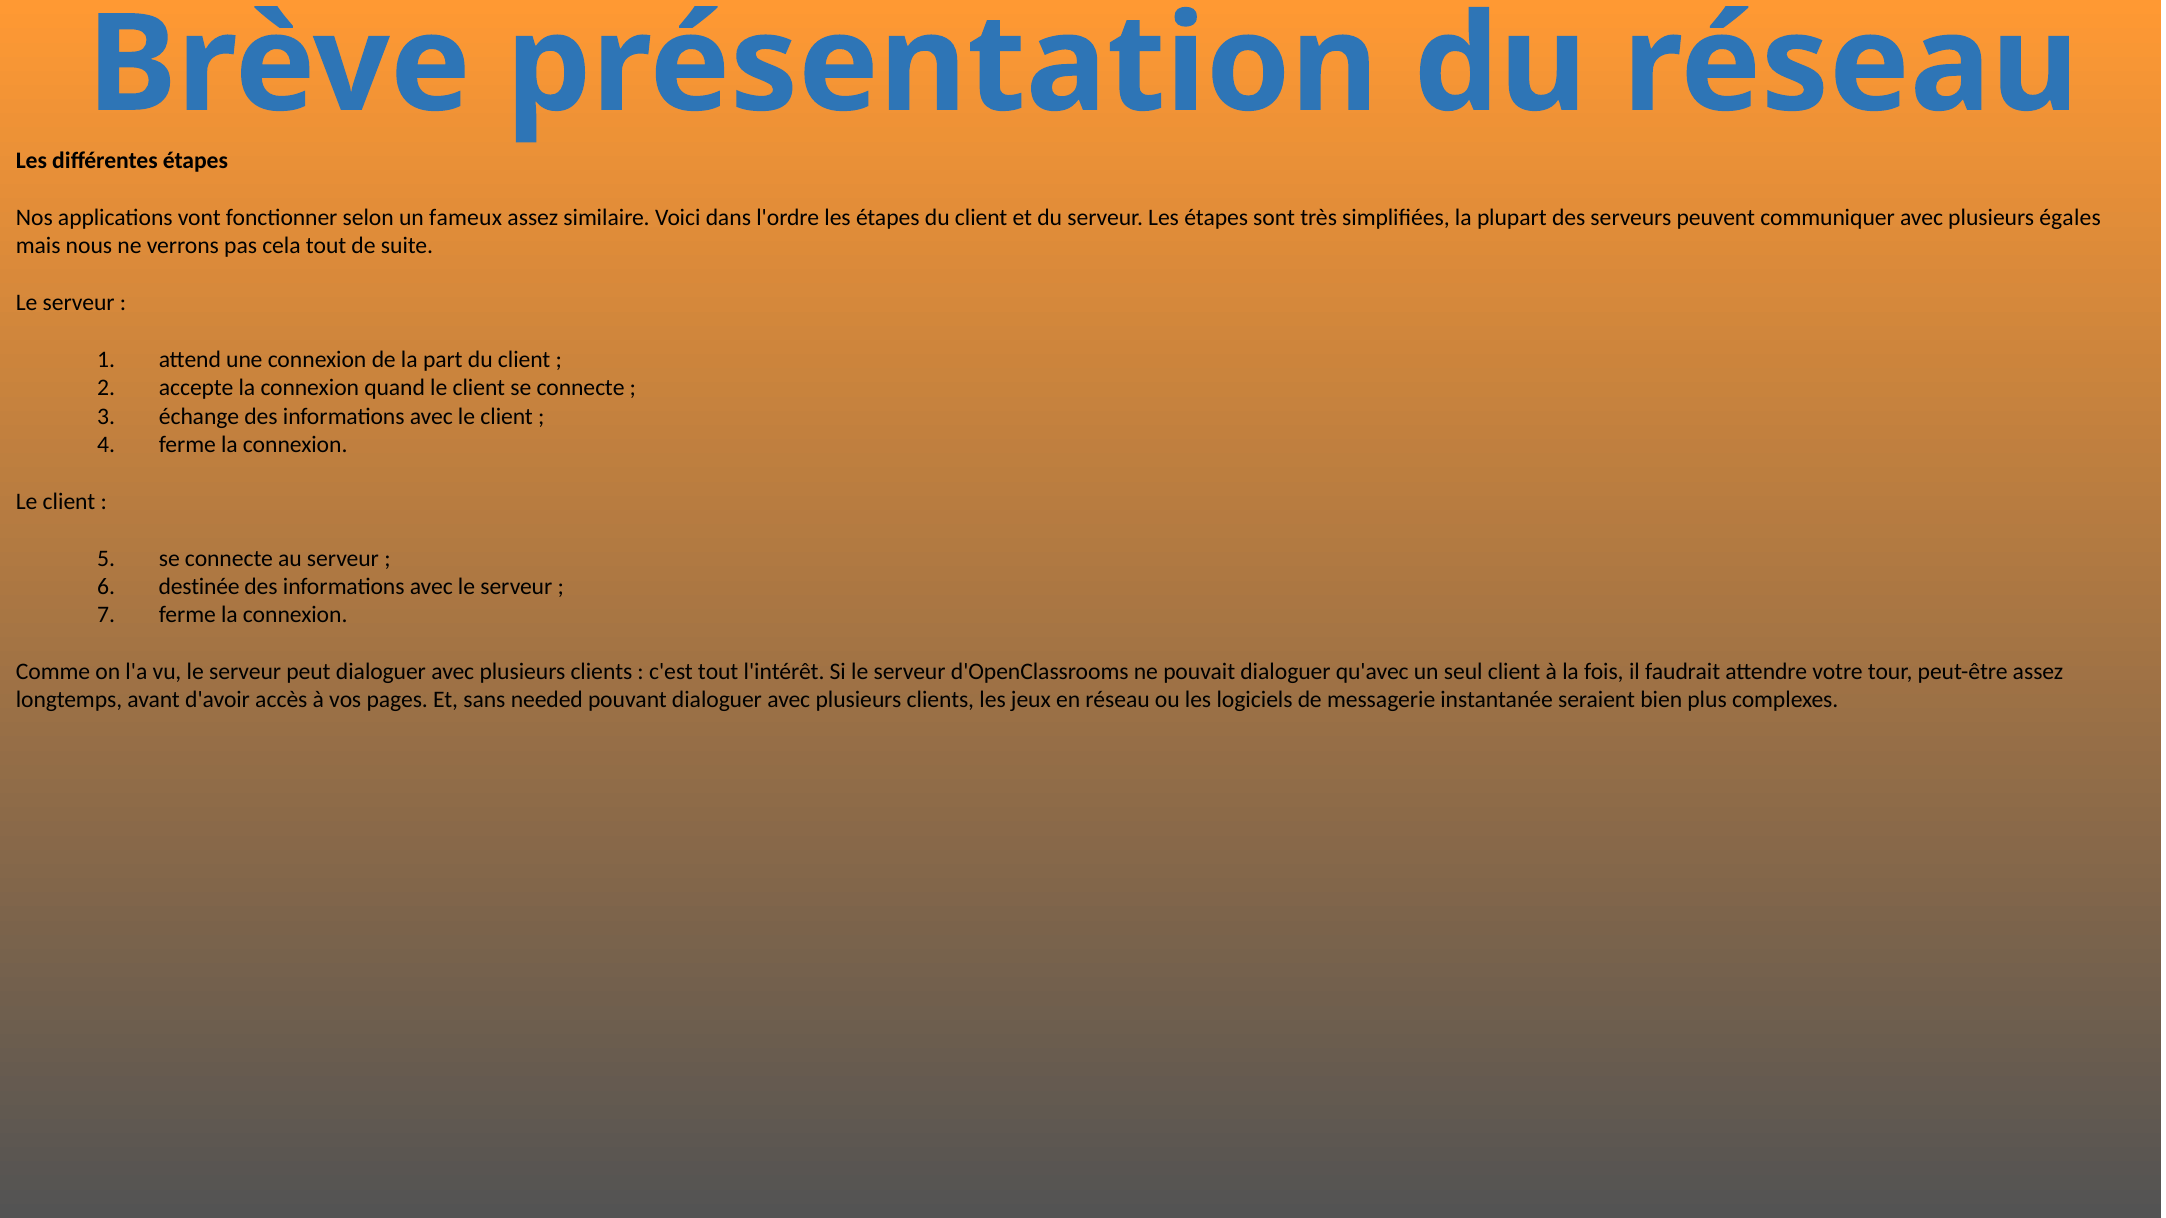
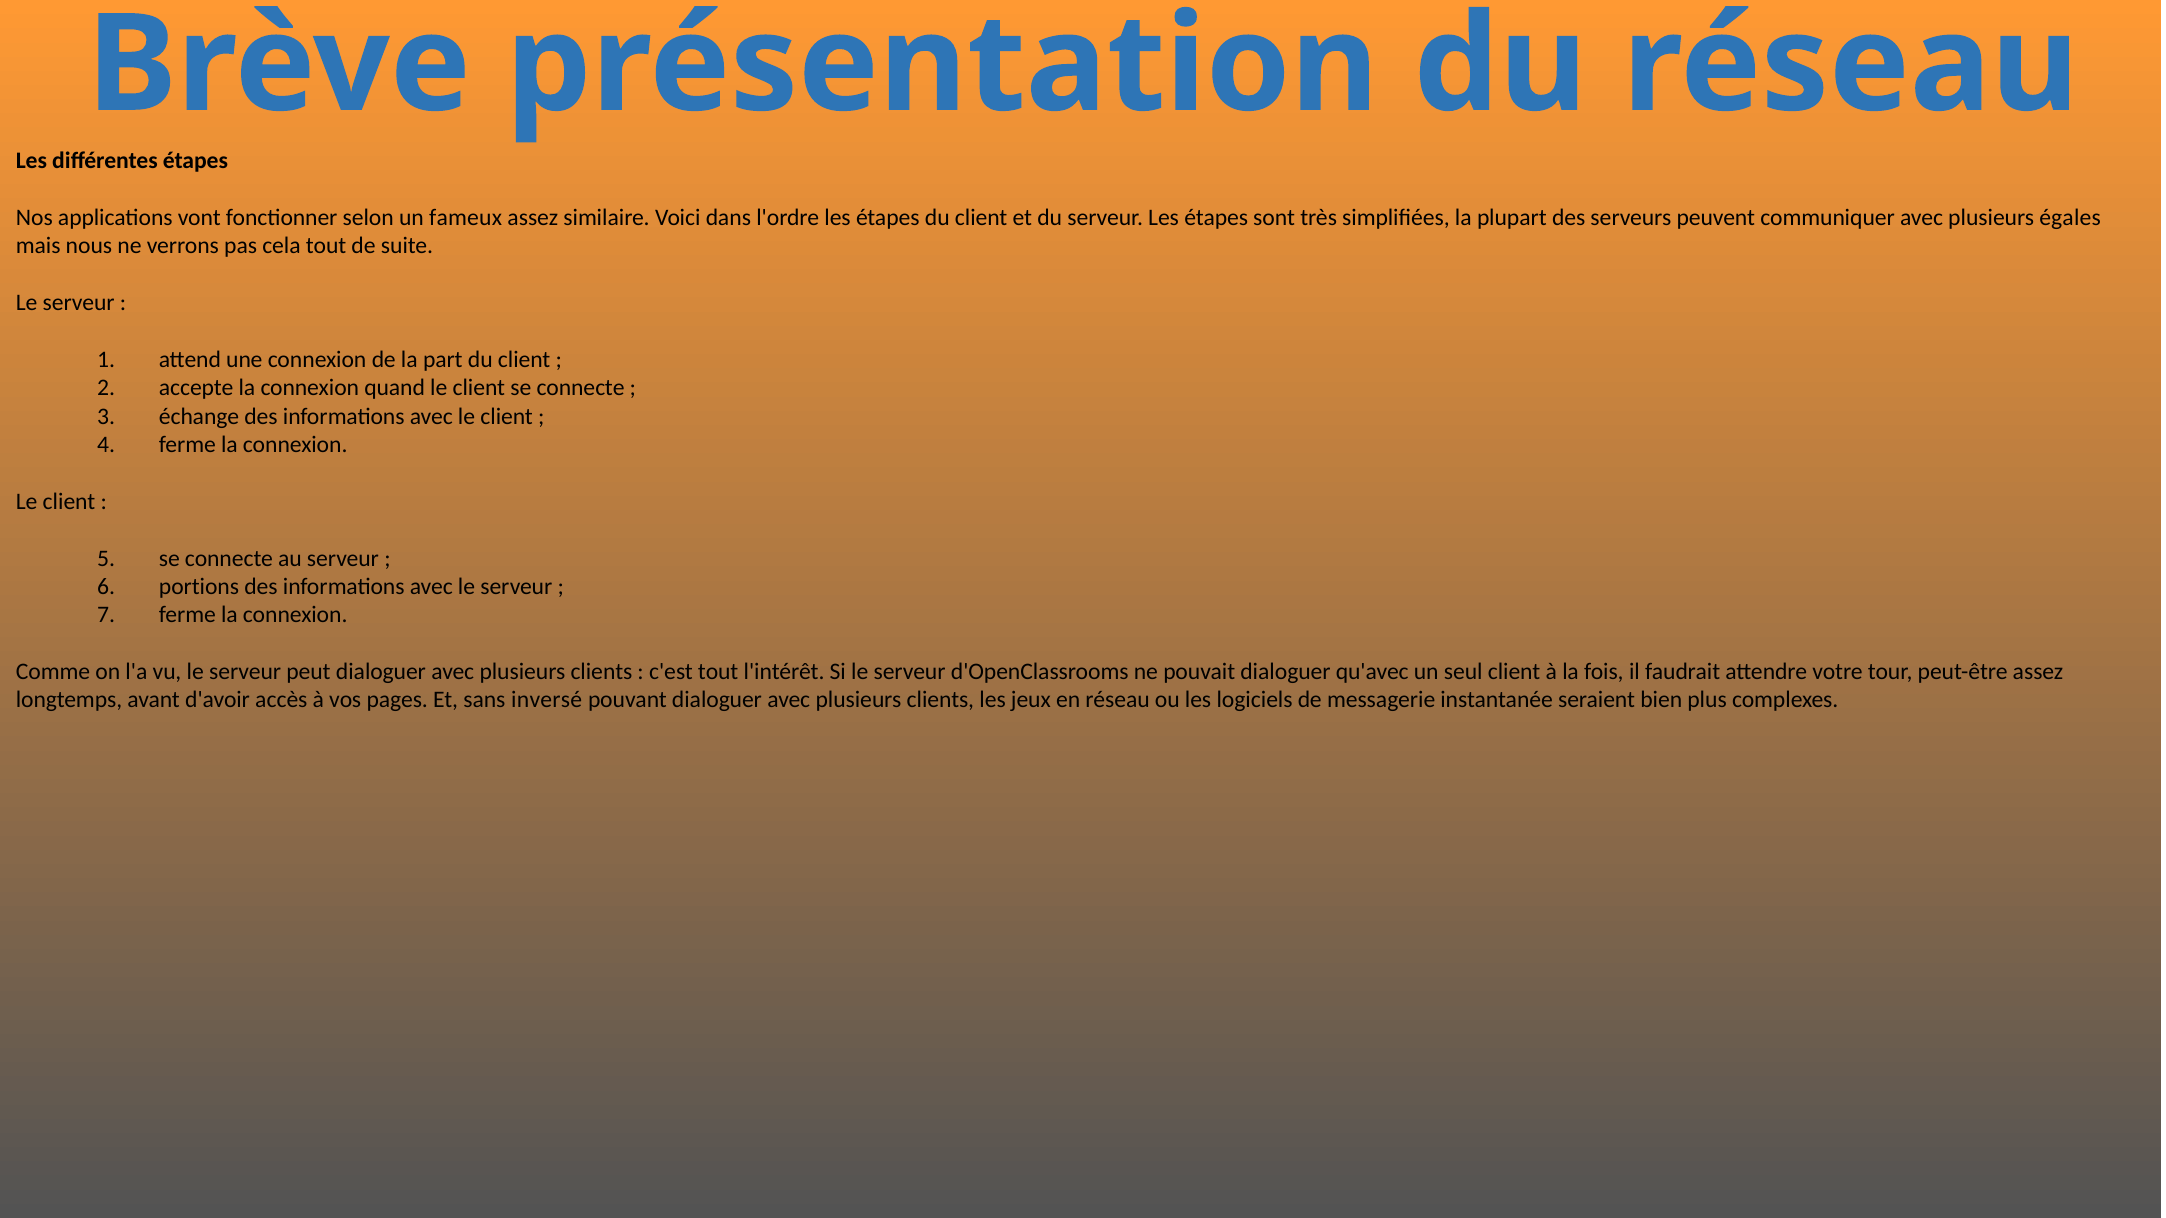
destinée: destinée -> portions (199, 587)
needed: needed -> inversé (547, 700)
